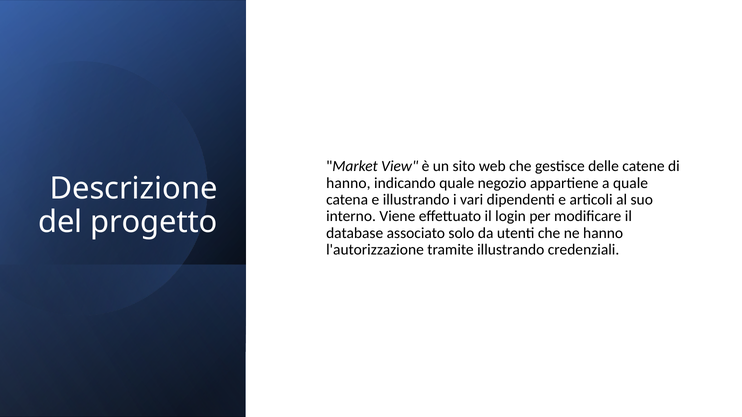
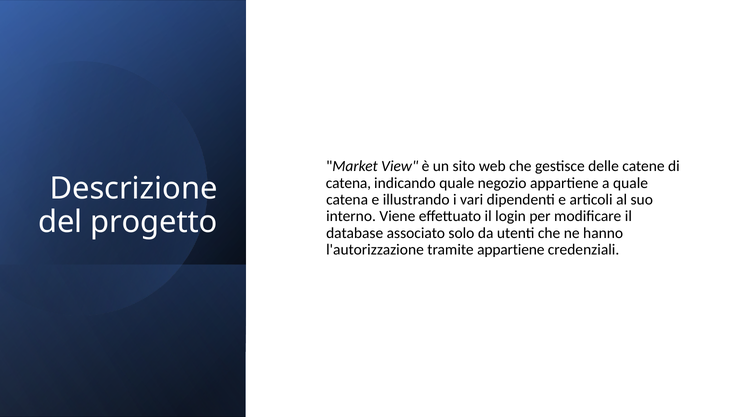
hanno: hanno -> catena (348, 183)
tramite illustrando: illustrando -> appartiene (511, 250)
